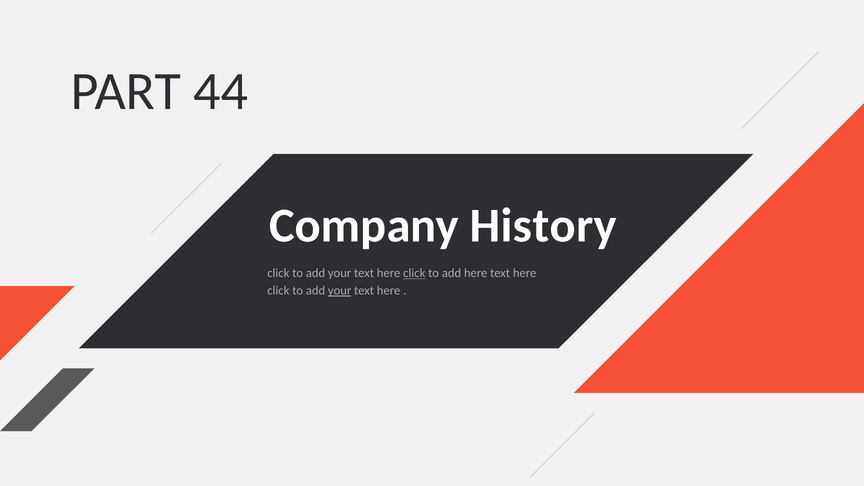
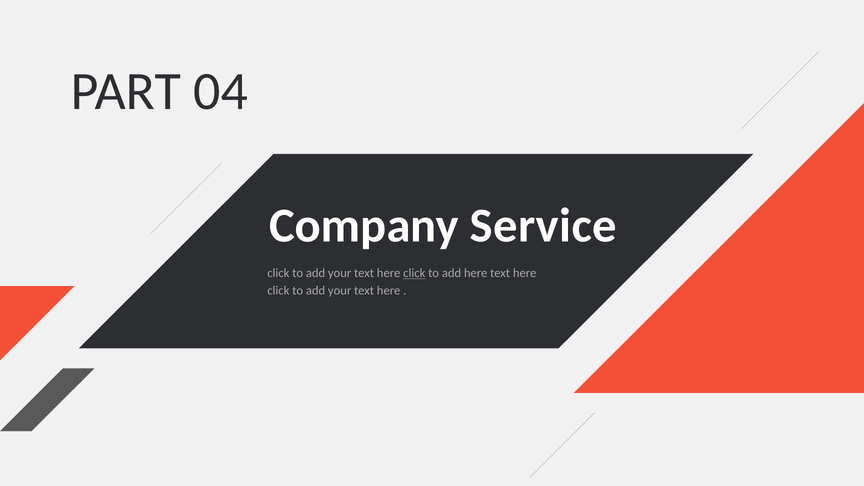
44: 44 -> 04 (221, 91)
History: History -> Service (543, 226)
your underline: present -> none (340, 291)
